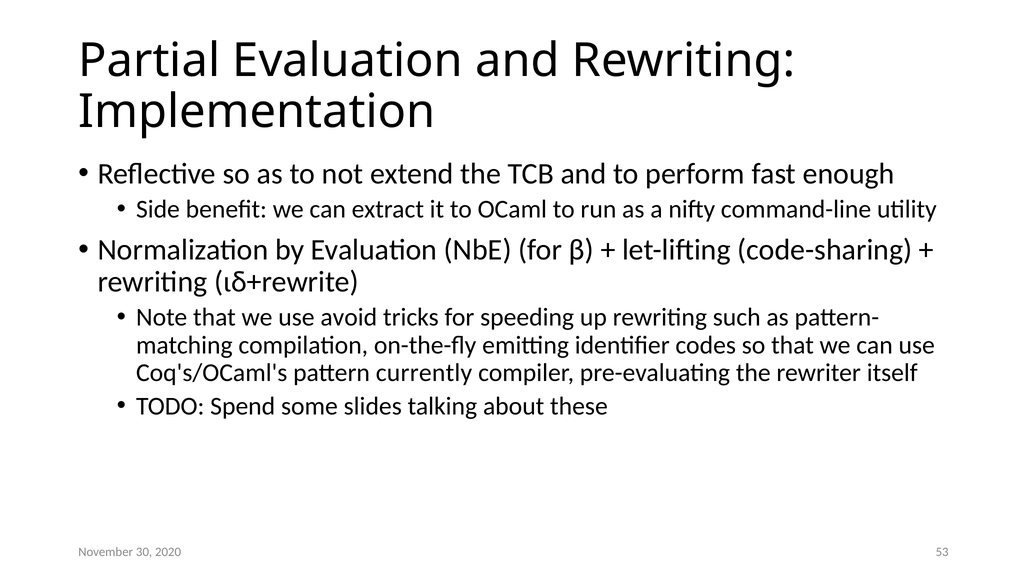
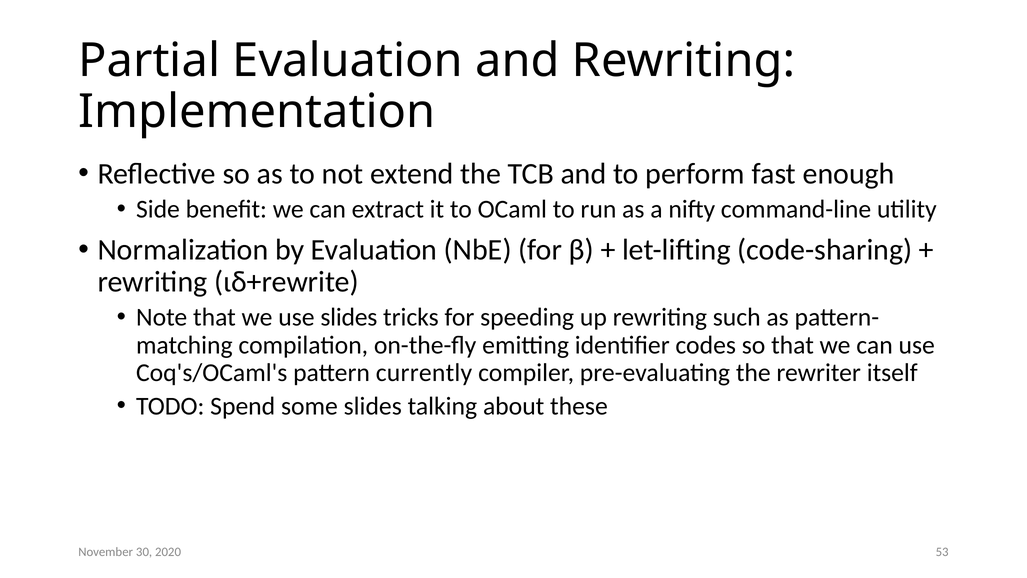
use avoid: avoid -> slides (349, 317)
